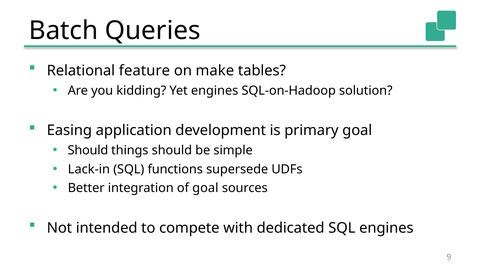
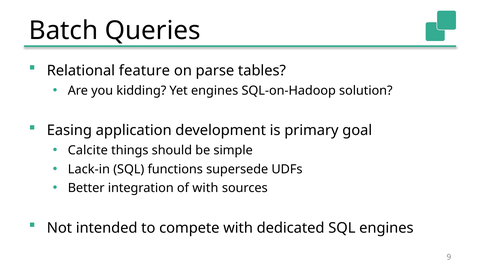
make: make -> parse (215, 71)
Should: Should -> Calcite (88, 150)
of goal: goal -> with (205, 188)
